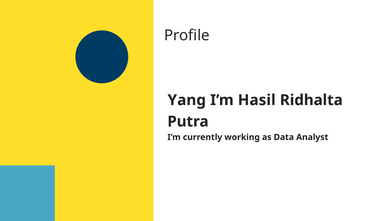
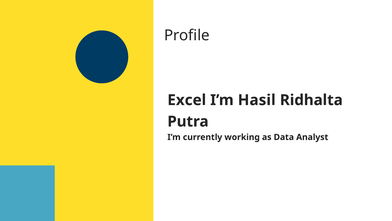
Yang: Yang -> Excel (187, 100)
